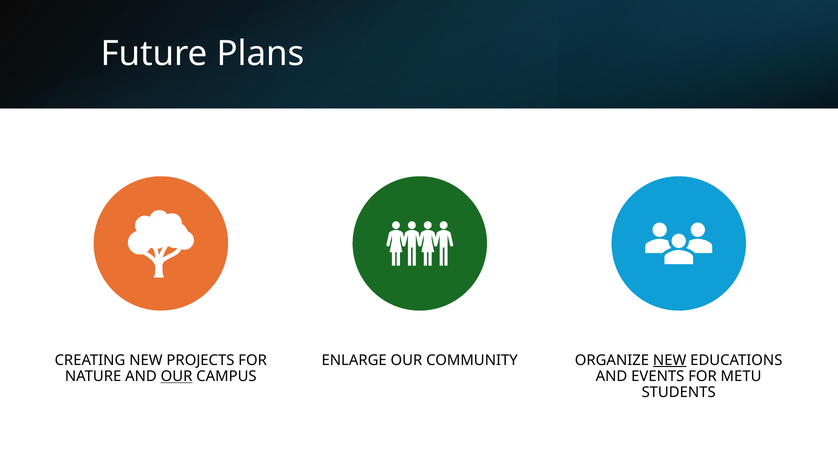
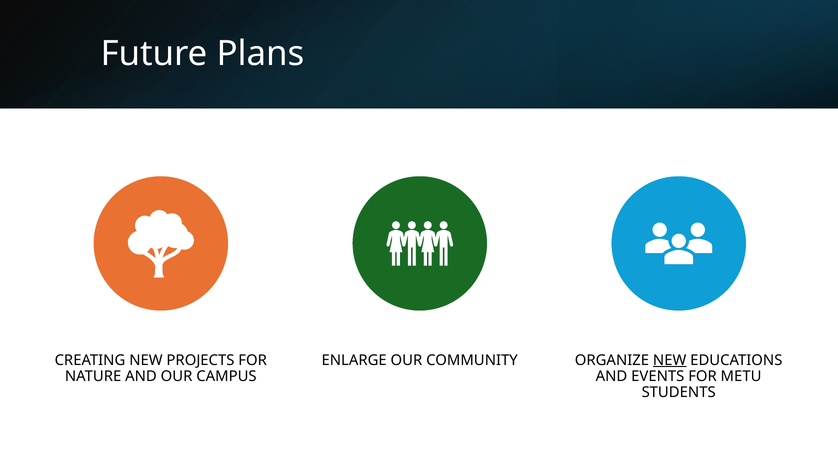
OUR underline: present -> none (177, 377)
